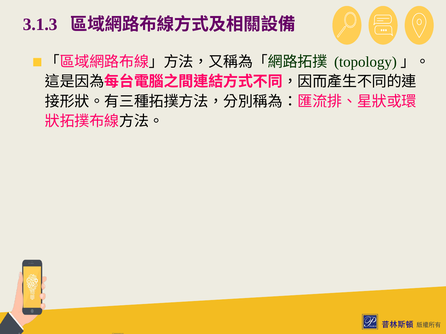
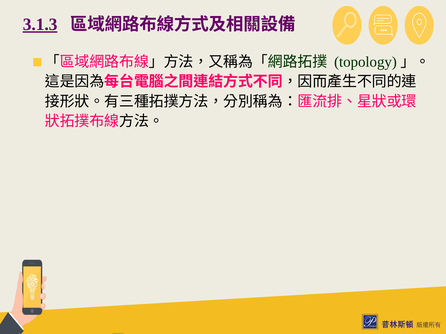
3.1.3 underline: none -> present (40, 25)
